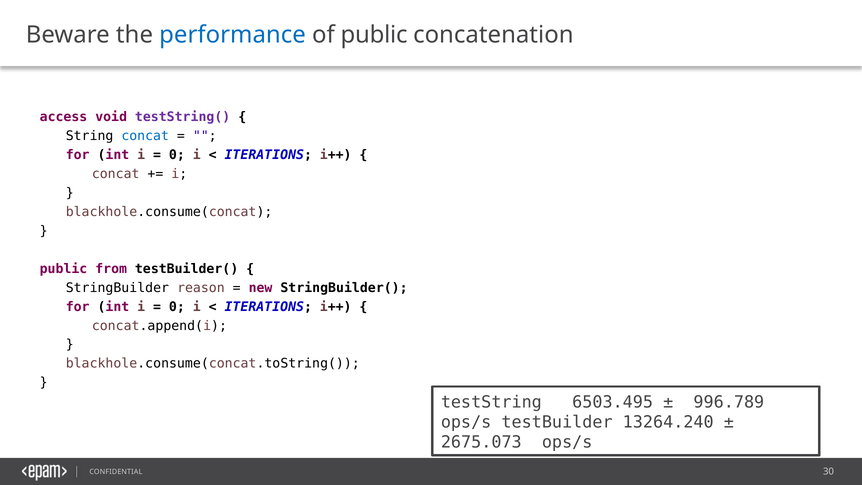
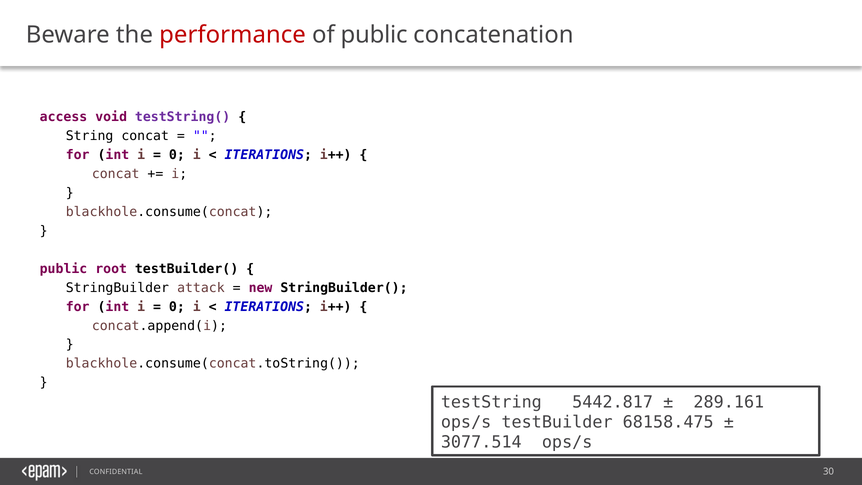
performance colour: blue -> red (233, 35)
concat colour: blue -> black (145, 136)
from: from -> root (111, 269)
reason: reason -> attack (201, 288)
6503.495: 6503.495 -> 5442.817 (613, 402)
996.789: 996.789 -> 289.161 (729, 402)
13264.240: 13264.240 -> 68158.475 (668, 422)
2675.073: 2675.073 -> 3077.514 (481, 442)
